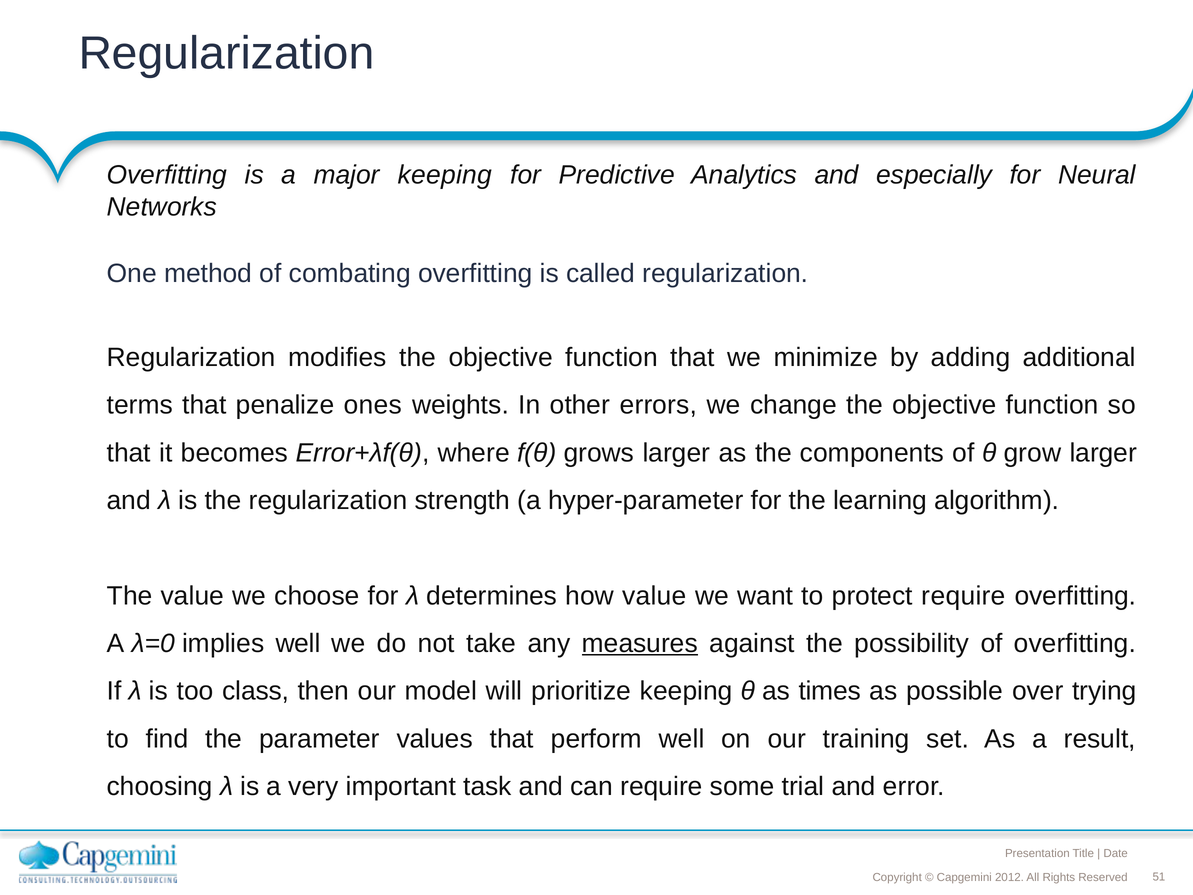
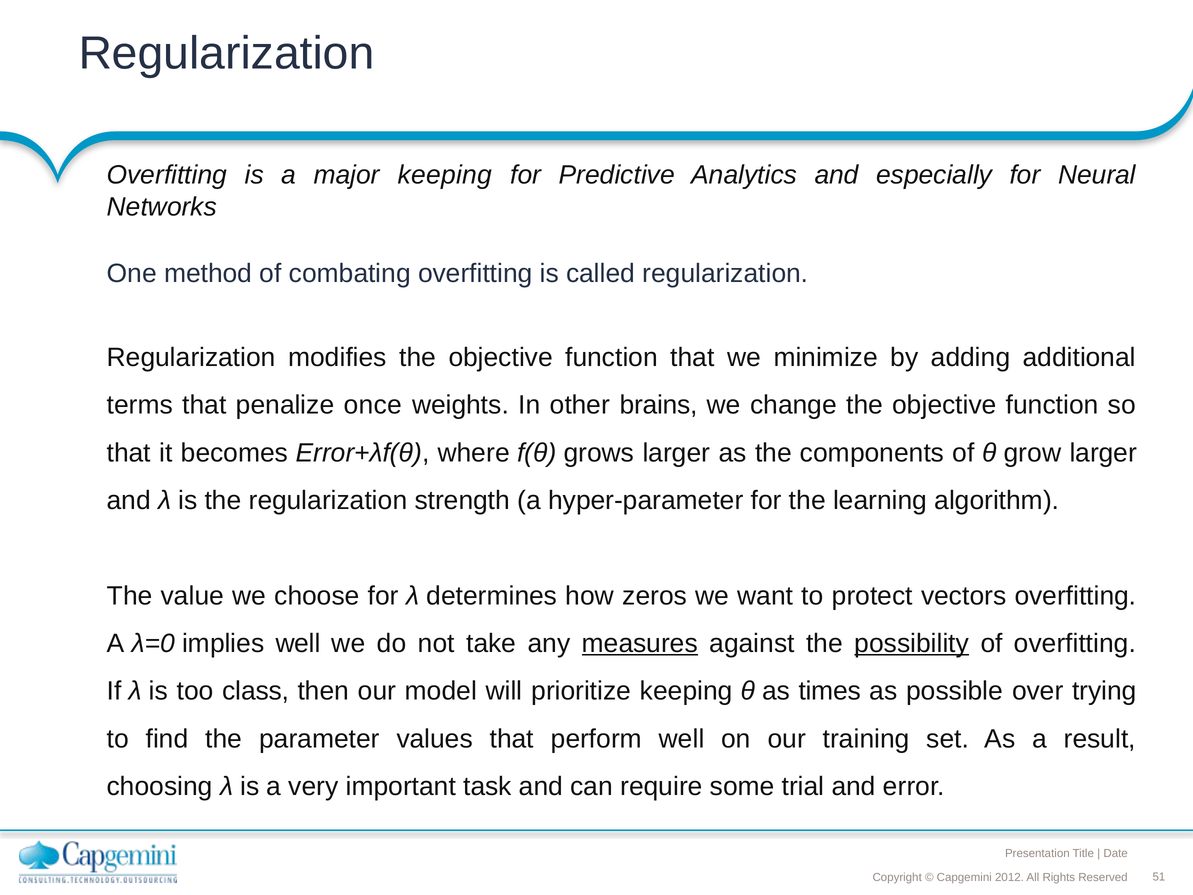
ones: ones -> once (373, 405)
errors: errors -> brains (659, 405)
how value: value -> zeros (655, 596)
protect require: require -> vectors (964, 596)
possibility underline: none -> present (912, 643)
